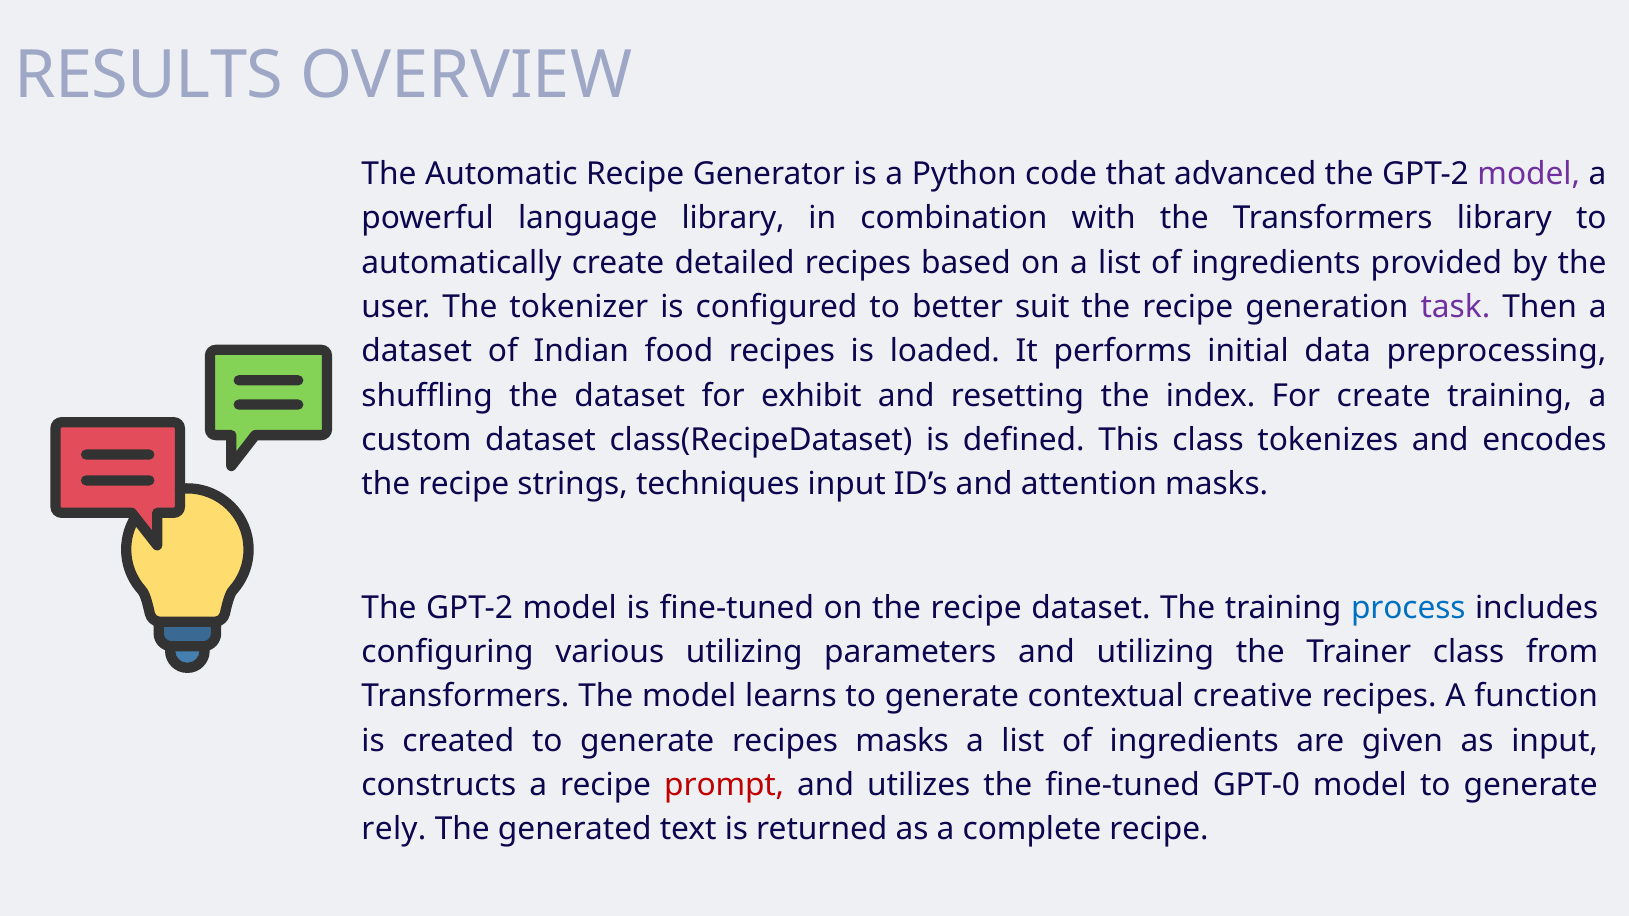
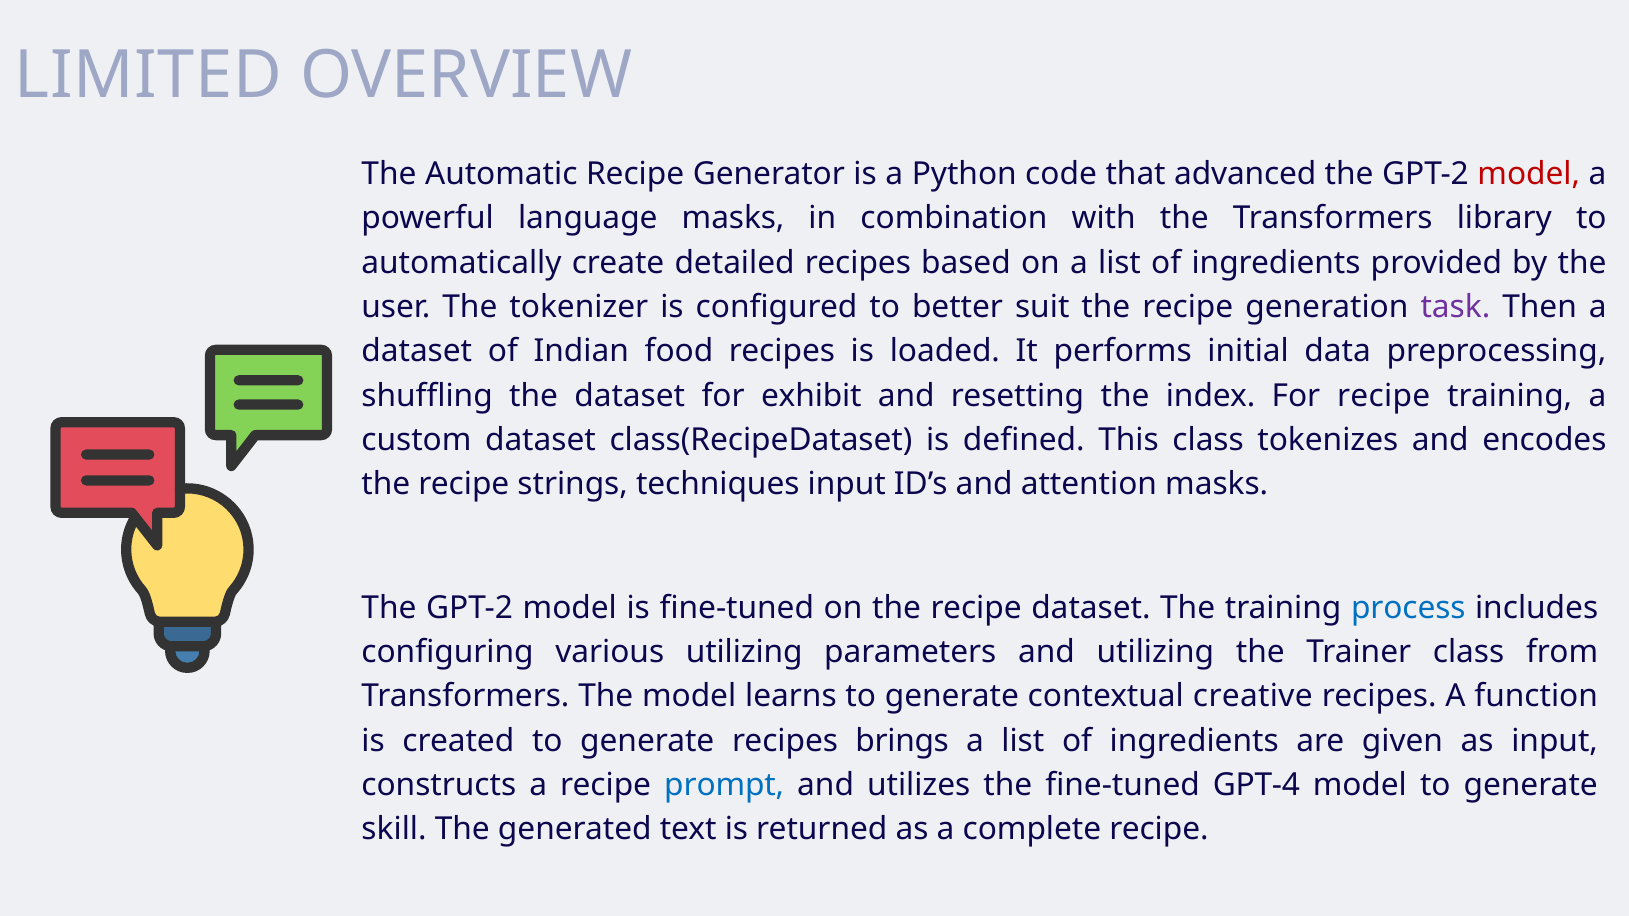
RESULTS: RESULTS -> LIMITED (148, 75)
model colour: purple -> red (1529, 174)
language library: library -> masks (733, 218)
For create: create -> recipe (1384, 396)
recipes masks: masks -> brings (902, 741)
prompt colour: red -> blue (724, 785)
GPT-0: GPT-0 -> GPT-4 (1256, 785)
rely: rely -> skill (394, 830)
